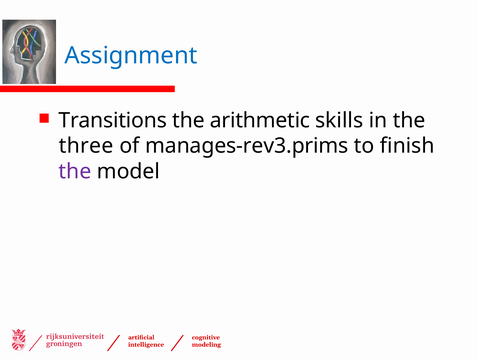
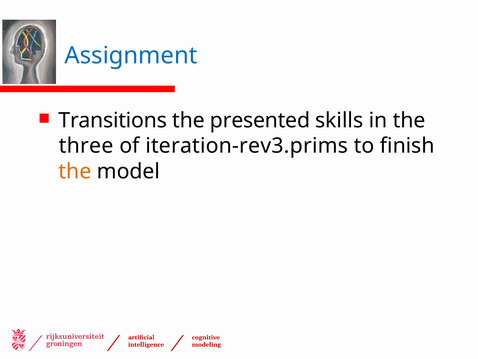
arithmetic: arithmetic -> presented (260, 120)
manages-rev3.prims: manages-rev3.prims -> iteration-rev3.prims (247, 146)
the colour: purple -> orange (75, 171)
